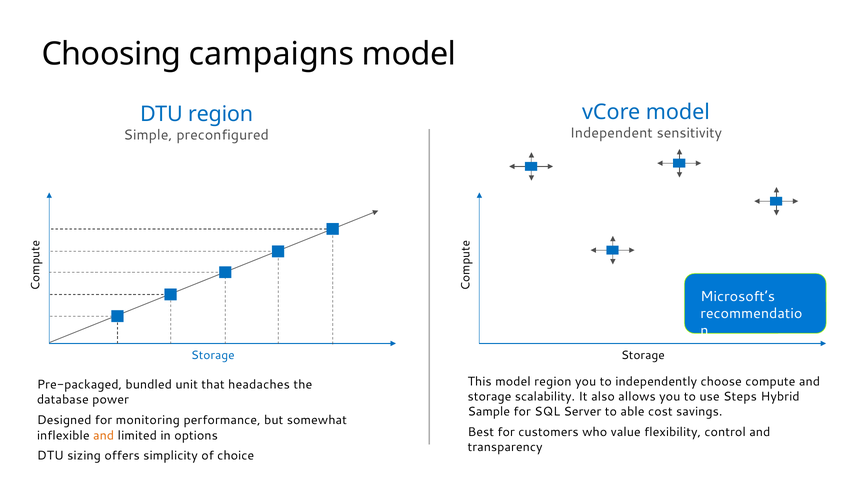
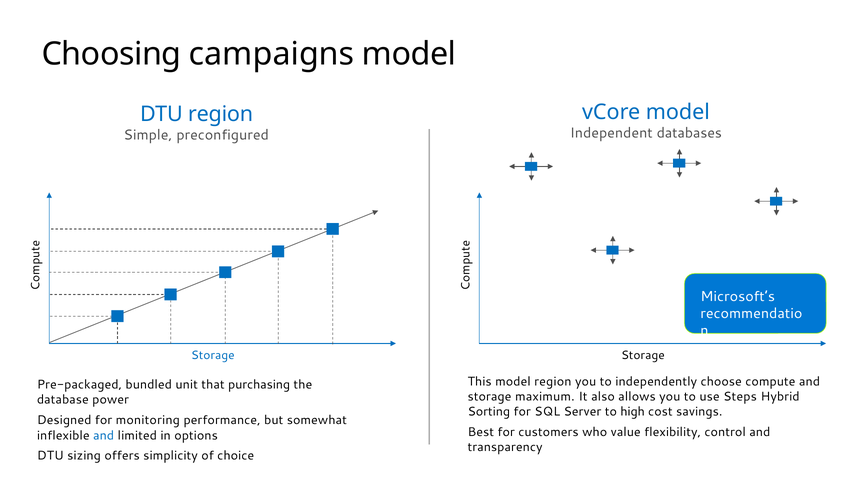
sensitivity: sensitivity -> databases (689, 133)
headaches: headaches -> purchasing (259, 385)
scalability: scalability -> maximum (545, 397)
Sample: Sample -> Sorting (489, 412)
able: able -> high (633, 412)
and colour: orange -> blue (104, 436)
